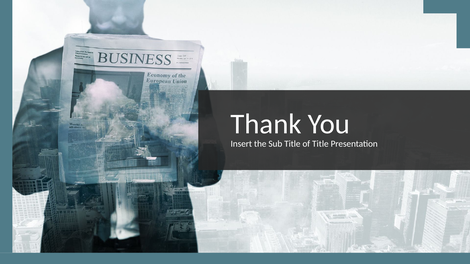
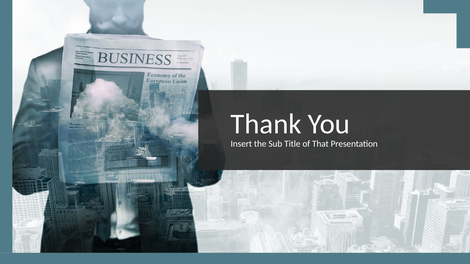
of Title: Title -> That (320, 144)
